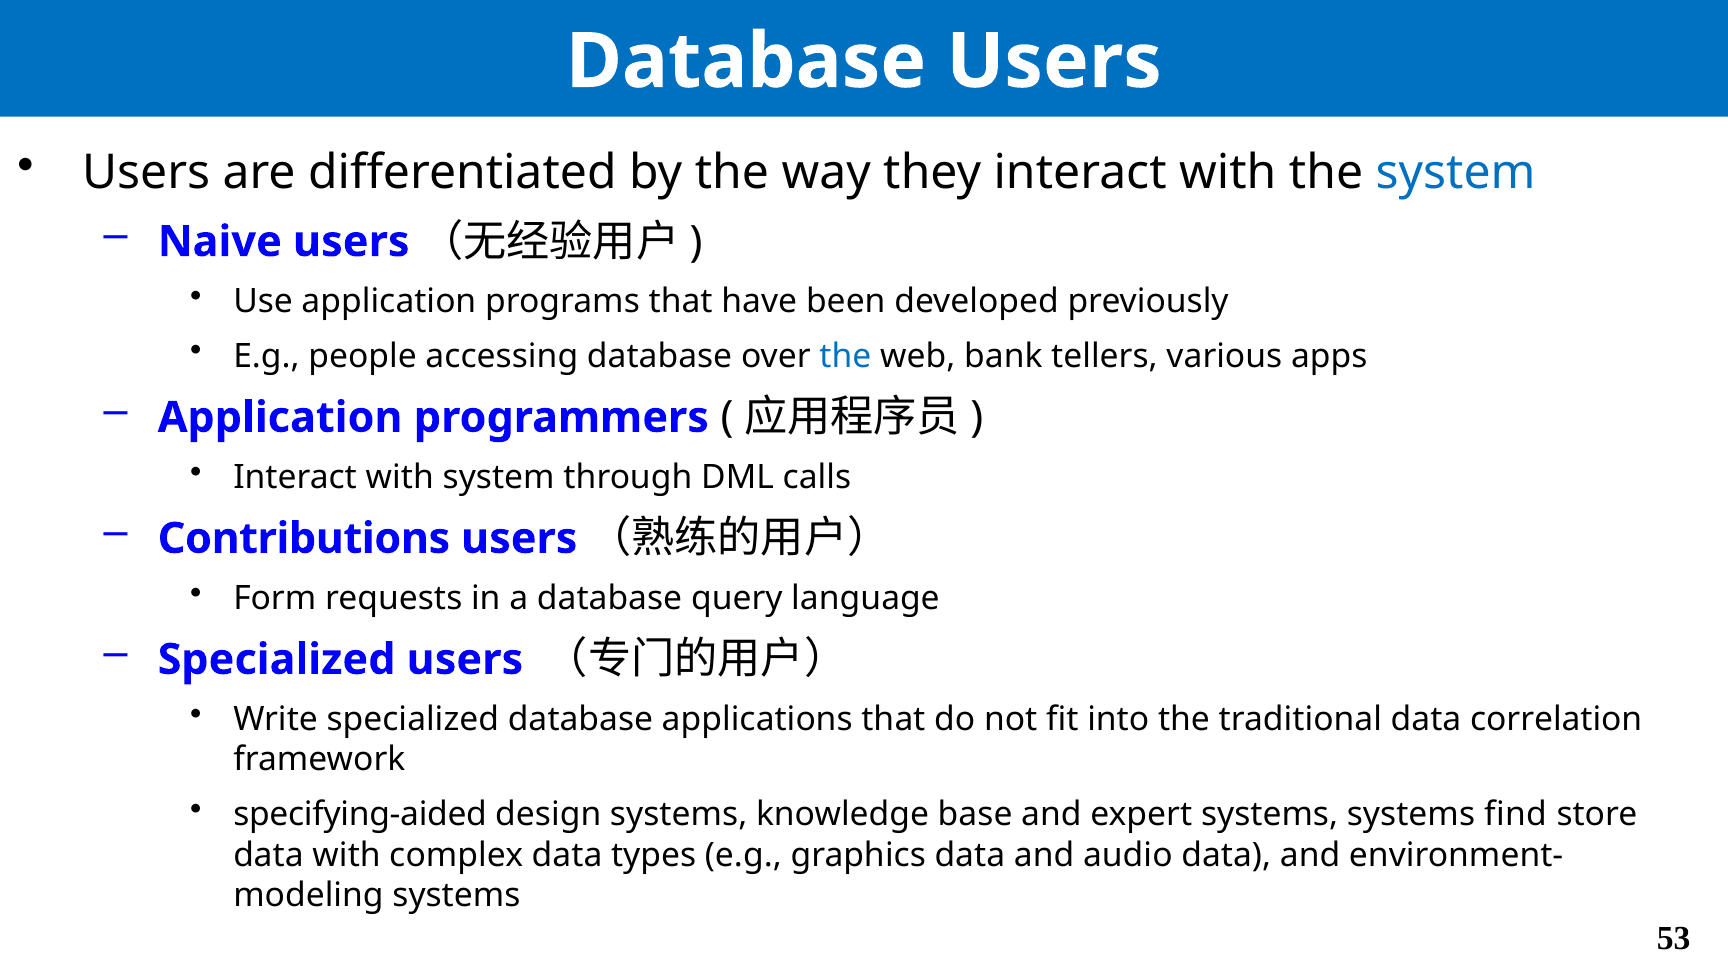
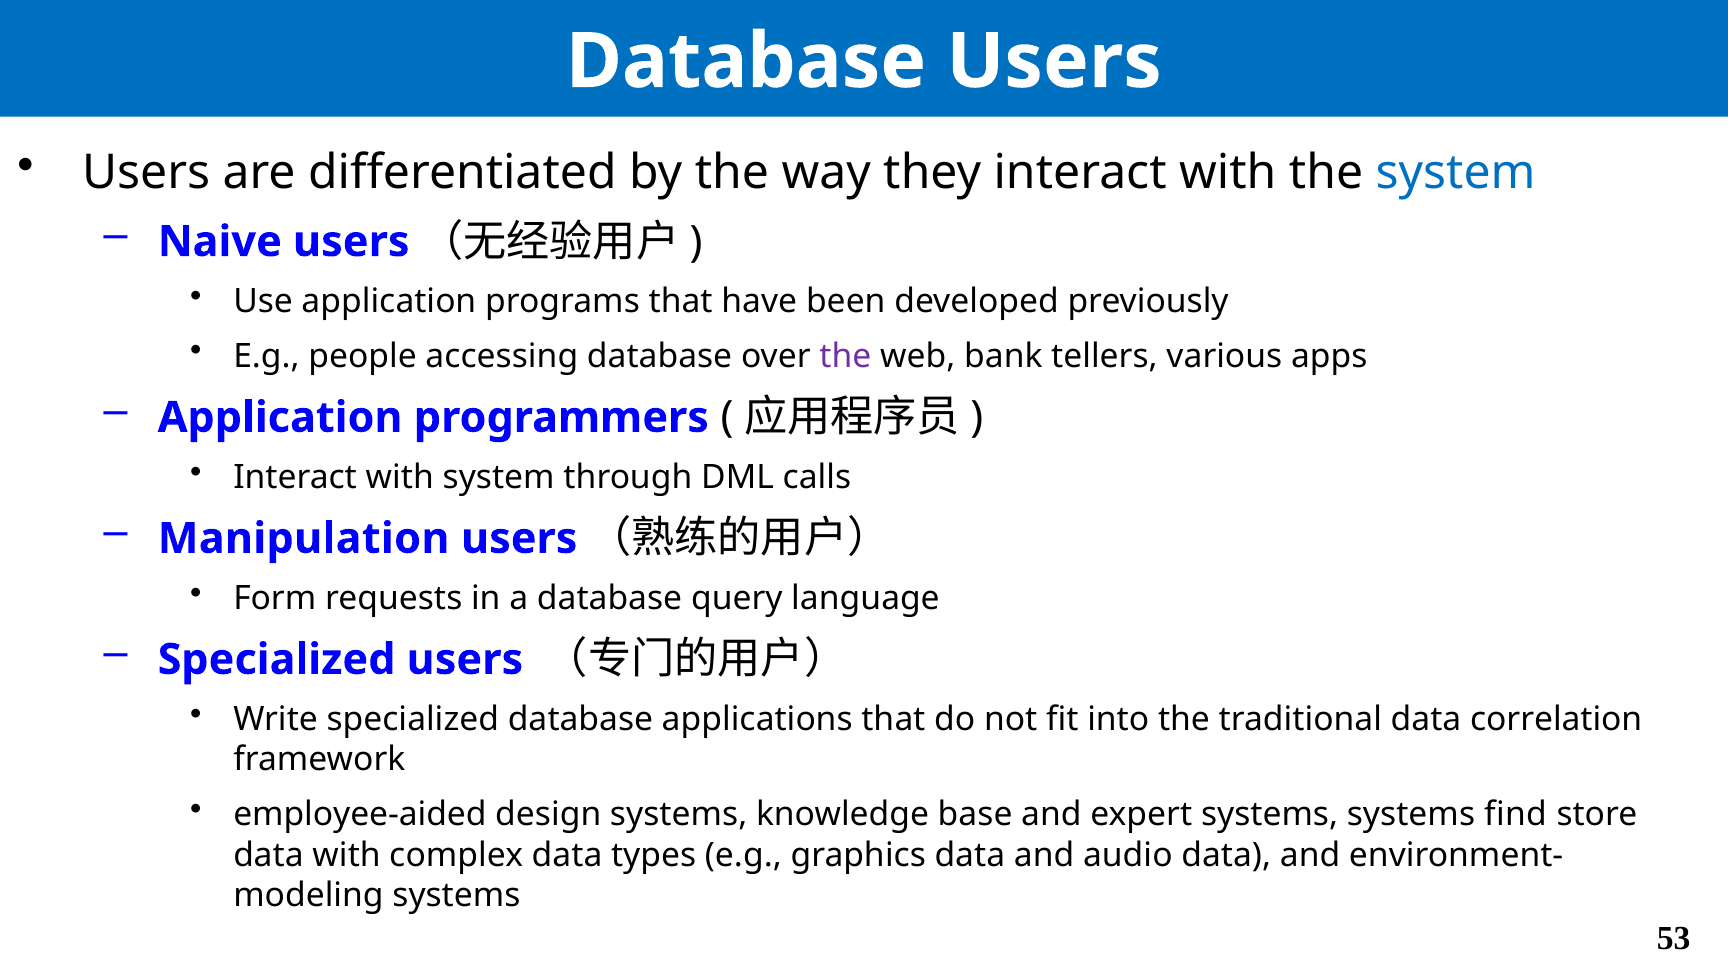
the colour: blue -> purple (845, 356)
Contributions: Contributions -> Manipulation (304, 539)
specifying-aided: specifying-aided -> employee-aided (360, 815)
